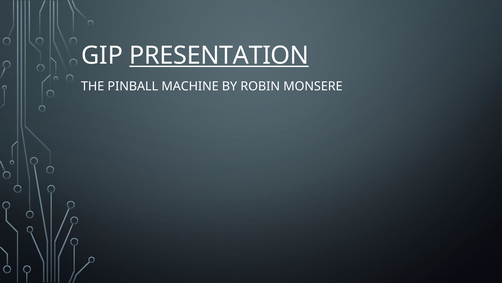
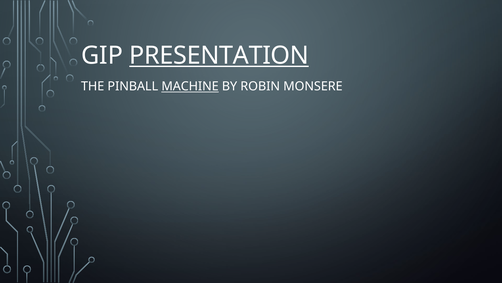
MACHINE underline: none -> present (190, 86)
